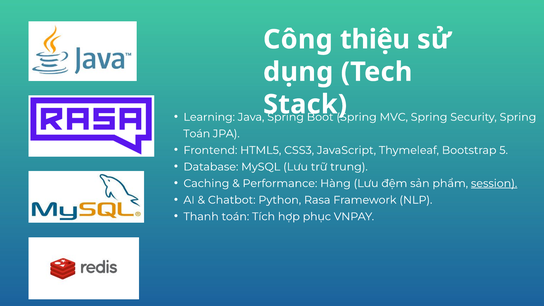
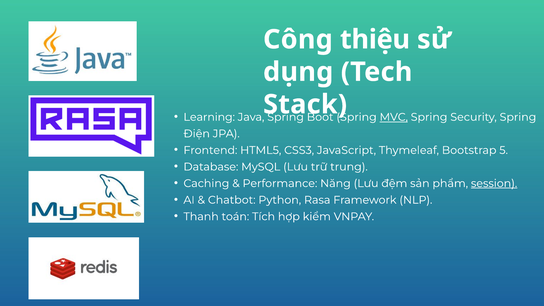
MVC underline: none -> present (394, 117)
Toán: Toán -> Điện (197, 134)
Hàng: Hàng -> Năng (335, 183)
phục: phục -> kiểm (317, 217)
